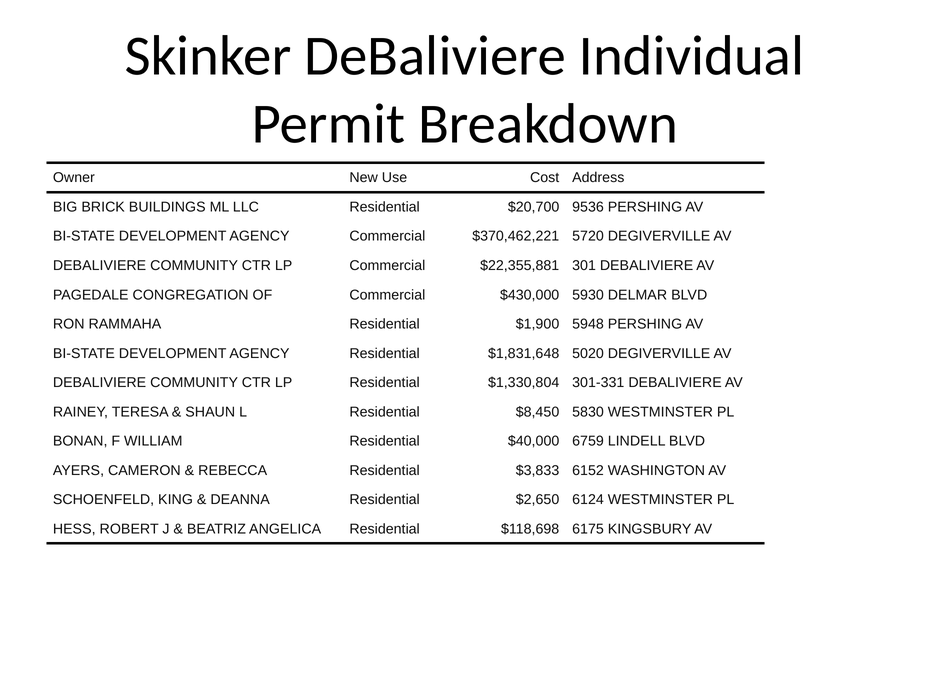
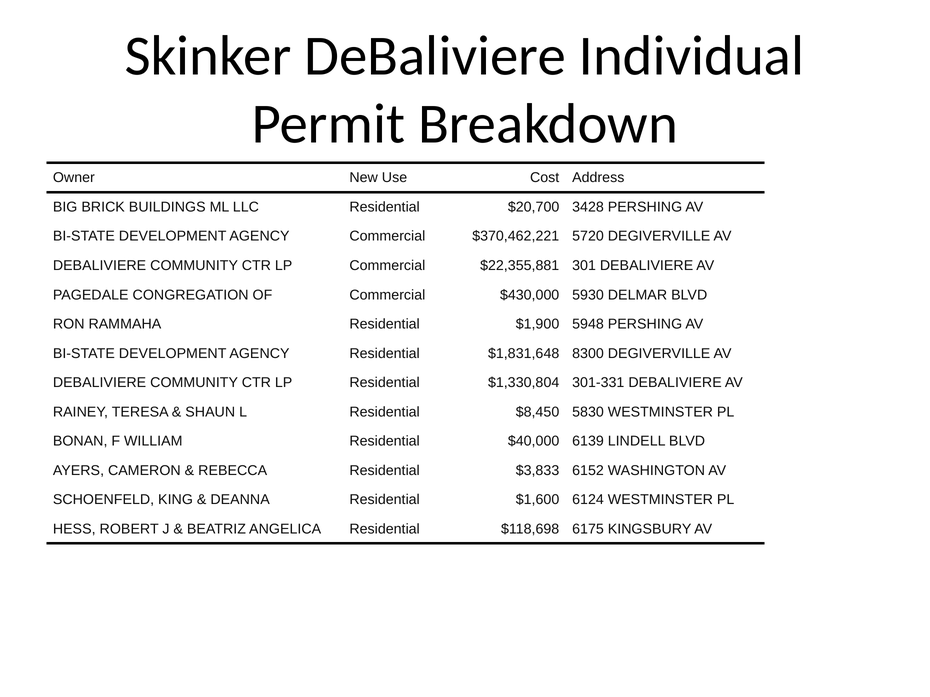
9536: 9536 -> 3428 (588, 207)
5020: 5020 -> 8300 (588, 354)
6759: 6759 -> 6139 (588, 441)
$2,650: $2,650 -> $1,600 (538, 500)
